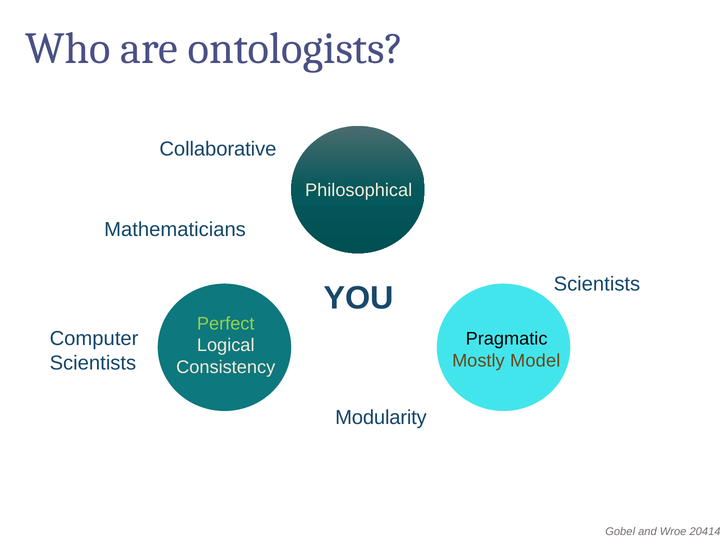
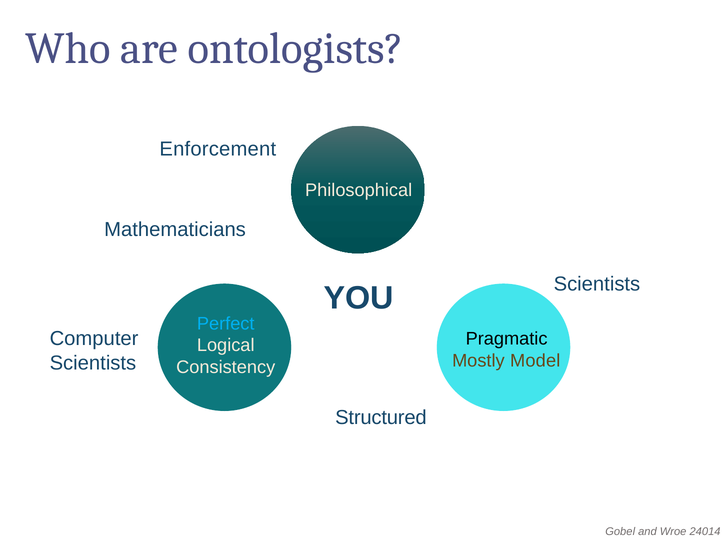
Collaborative: Collaborative -> Enforcement (218, 149)
Perfect colour: light green -> light blue (226, 324)
Modularity: Modularity -> Structured (381, 418)
20414: 20414 -> 24014 (705, 532)
